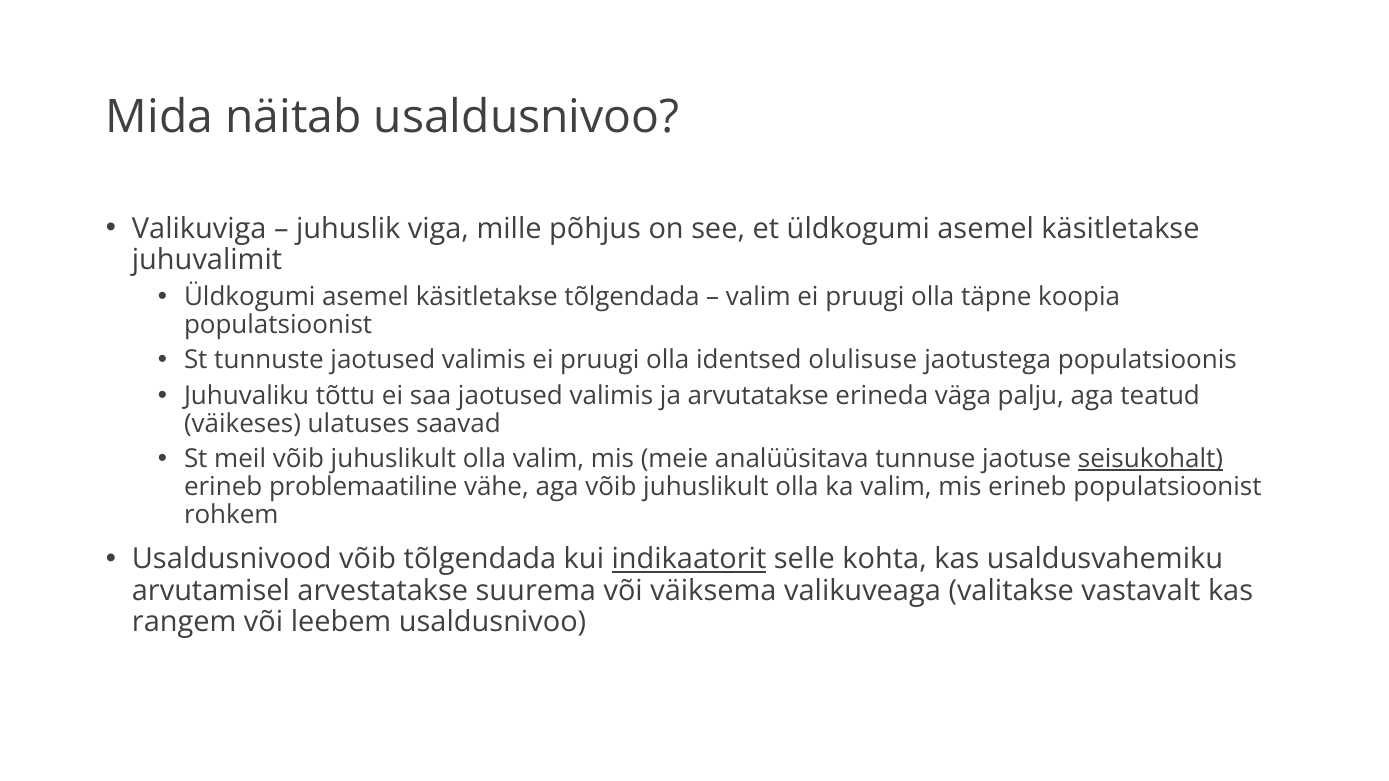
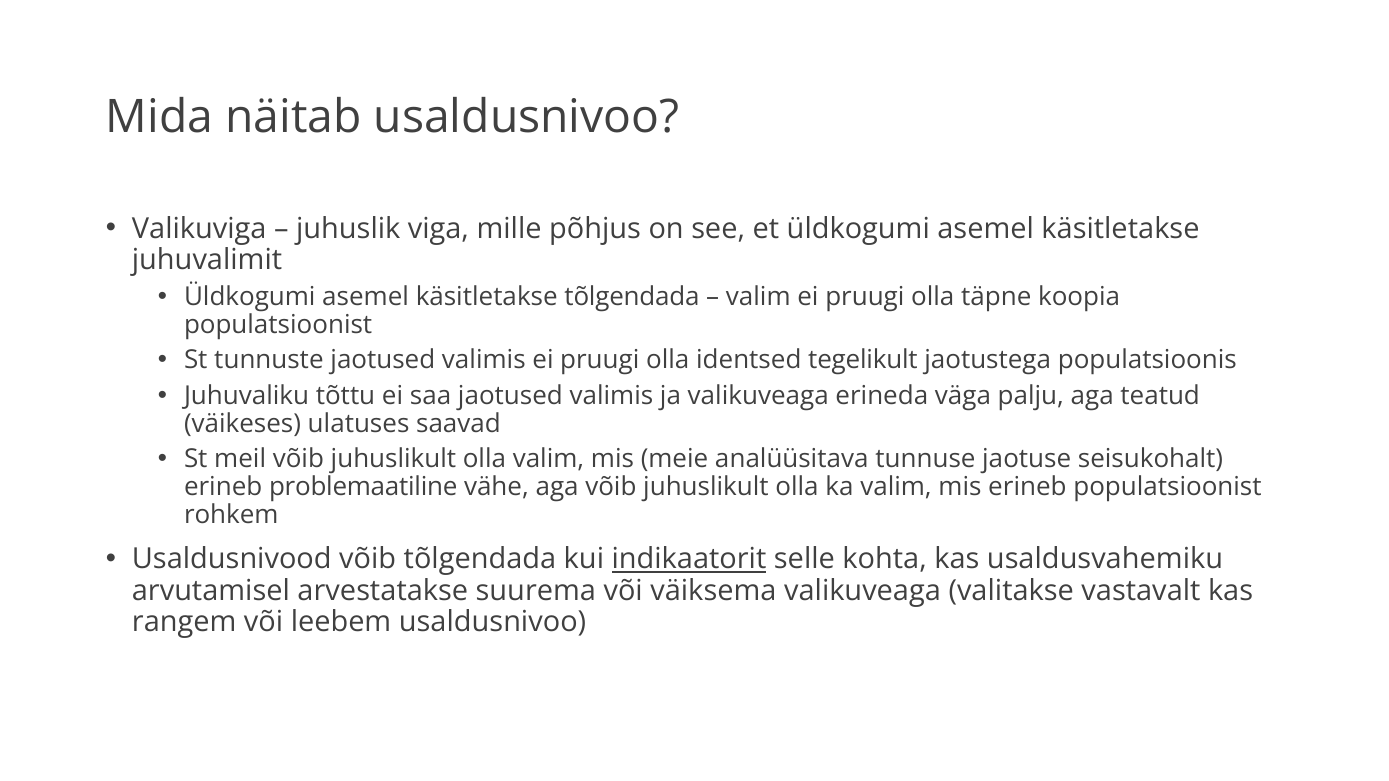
olulisuse: olulisuse -> tegelikult (863, 360)
ja arvutatakse: arvutatakse -> valikuveaga (758, 396)
seisukohalt underline: present -> none (1151, 459)
